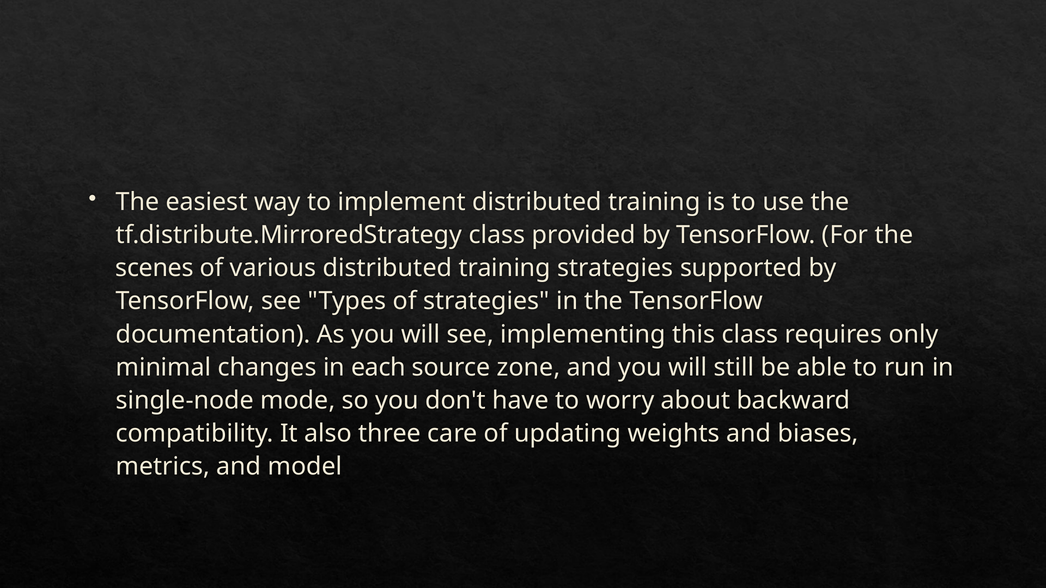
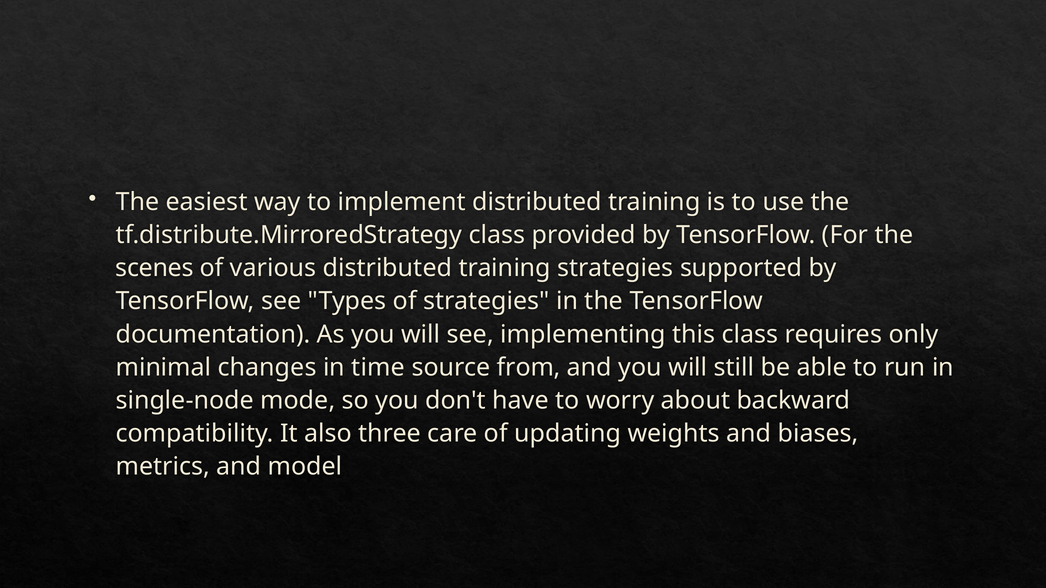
each: each -> time (378, 368)
zone: zone -> from (529, 368)
